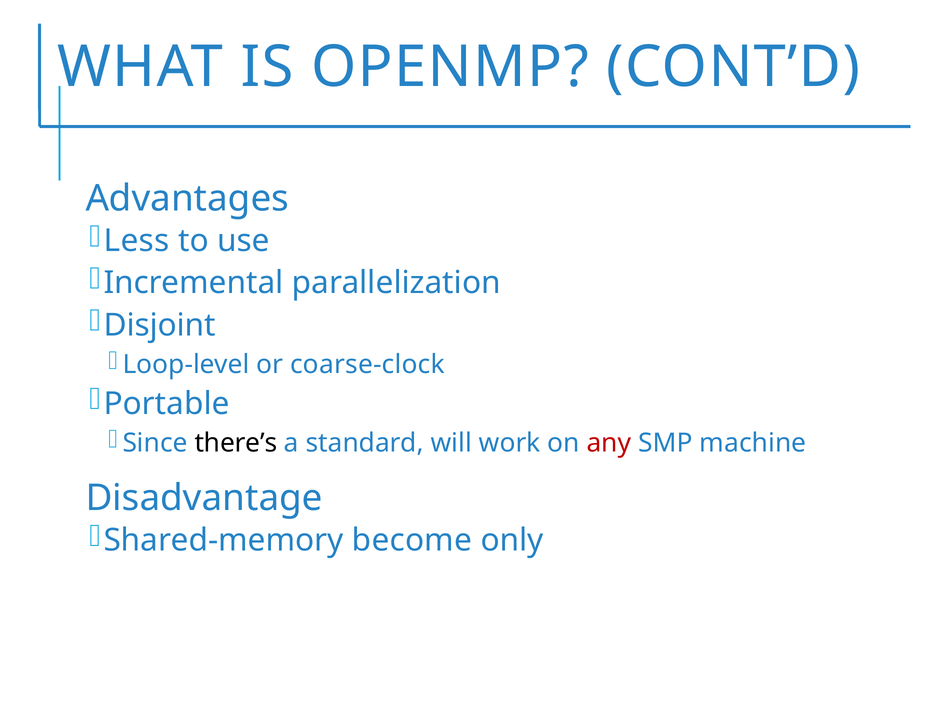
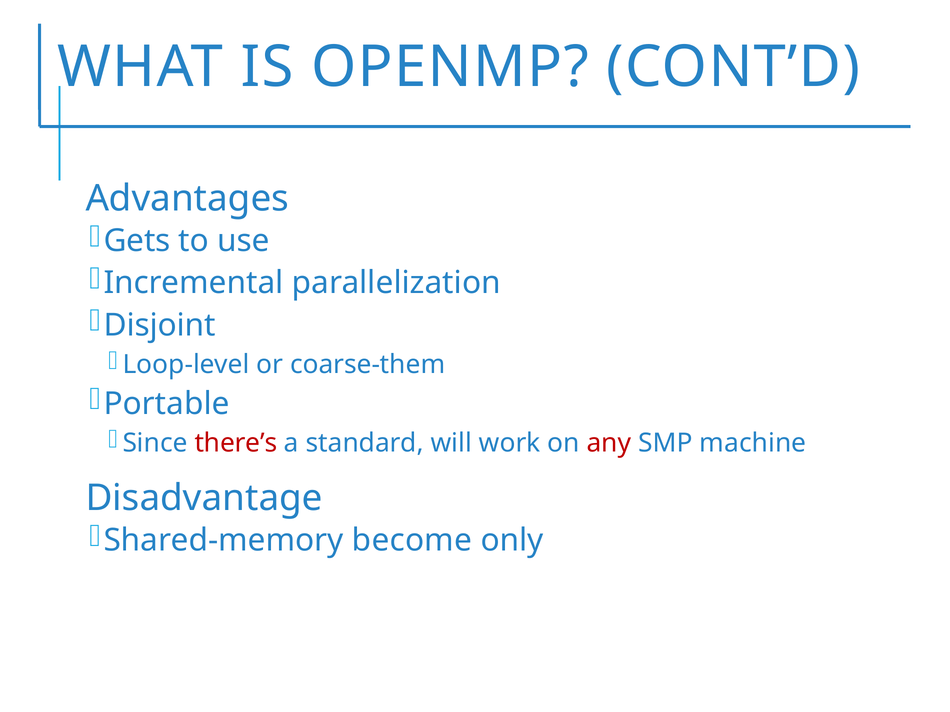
Less: Less -> Gets (137, 241)
coarse-clock: coarse-clock -> coarse-them (368, 365)
there’s colour: black -> red (236, 443)
